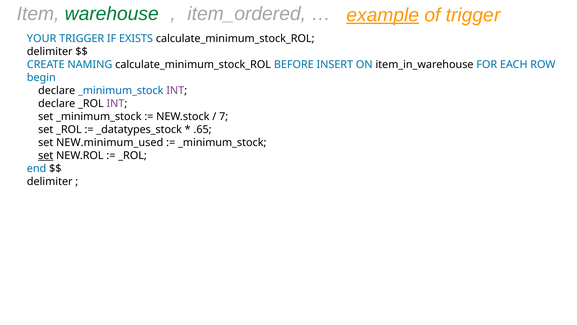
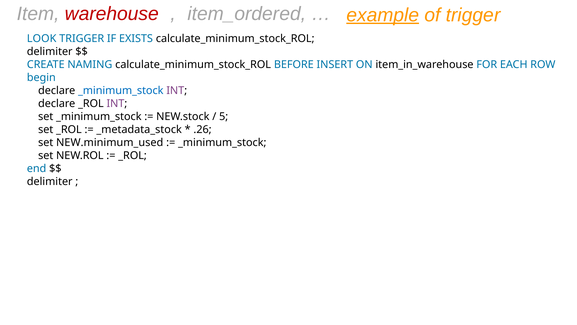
warehouse colour: green -> red (112, 14)
YOUR: YOUR -> LOOK (42, 39)
7: 7 -> 5 (224, 116)
_datatypes_stock: _datatypes_stock -> _metadata_stock (139, 129)
.65: .65 -> .26 (203, 129)
set underline: present -> none (46, 155)
